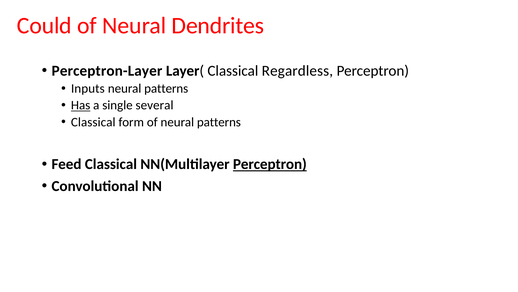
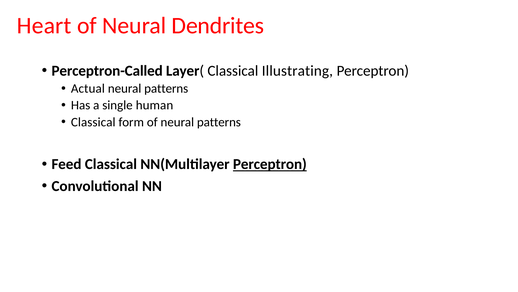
Could: Could -> Heart (44, 26)
Perceptron-Layer: Perceptron-Layer -> Perceptron-Called (107, 71)
Regardless: Regardless -> Illustrating (297, 71)
Inputs: Inputs -> Actual (88, 88)
Has underline: present -> none (81, 105)
several: several -> human (154, 105)
